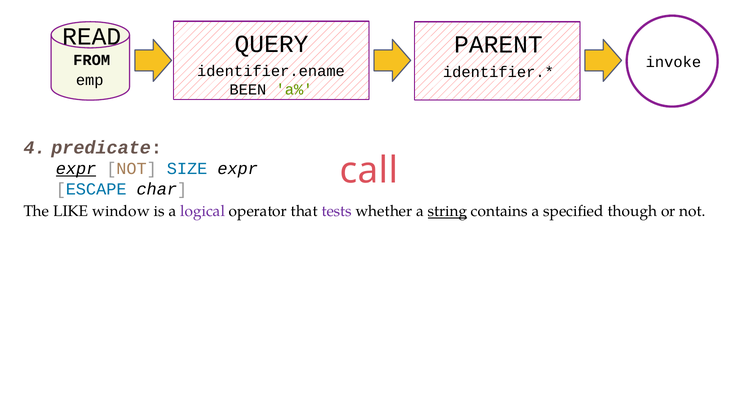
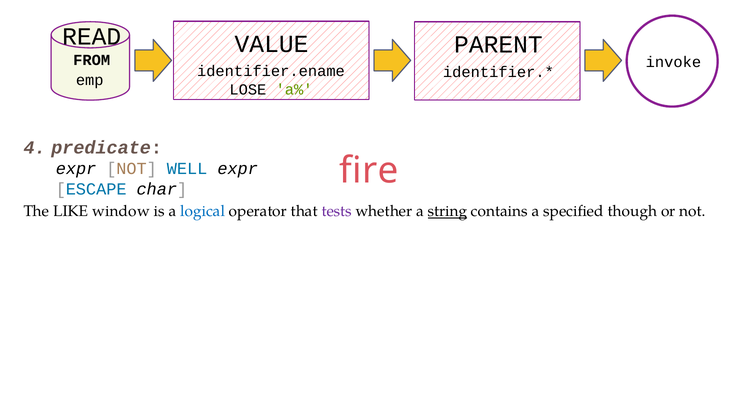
QUERY: QUERY -> VALUE (272, 44)
BEEN: BEEN -> LOSE (248, 90)
call: call -> fire (369, 170)
expr underline: present -> none (76, 169)
SIZE: SIZE -> WELL (187, 169)
logical colour: purple -> blue (203, 211)
